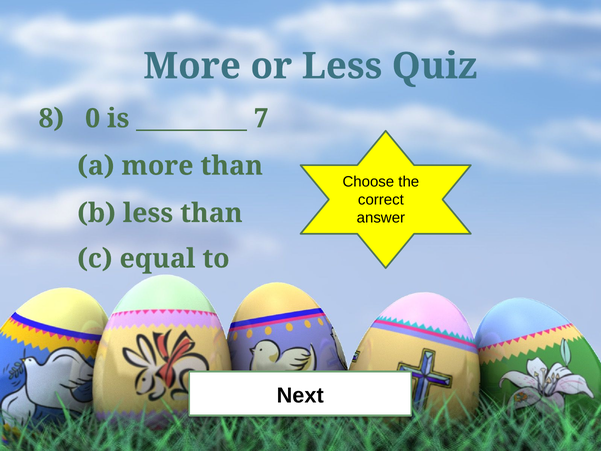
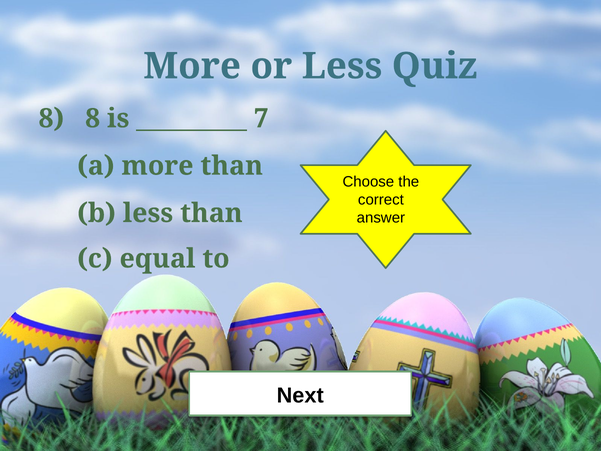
8 0: 0 -> 8 (93, 118)
